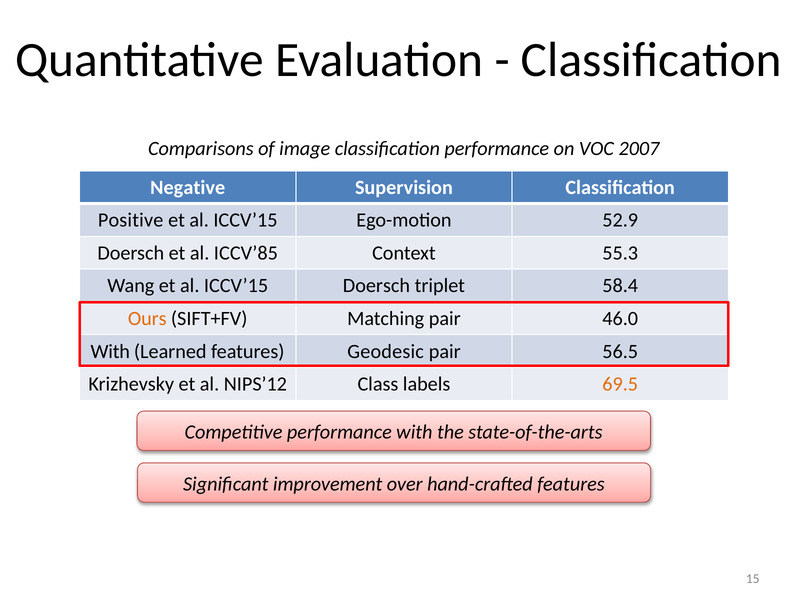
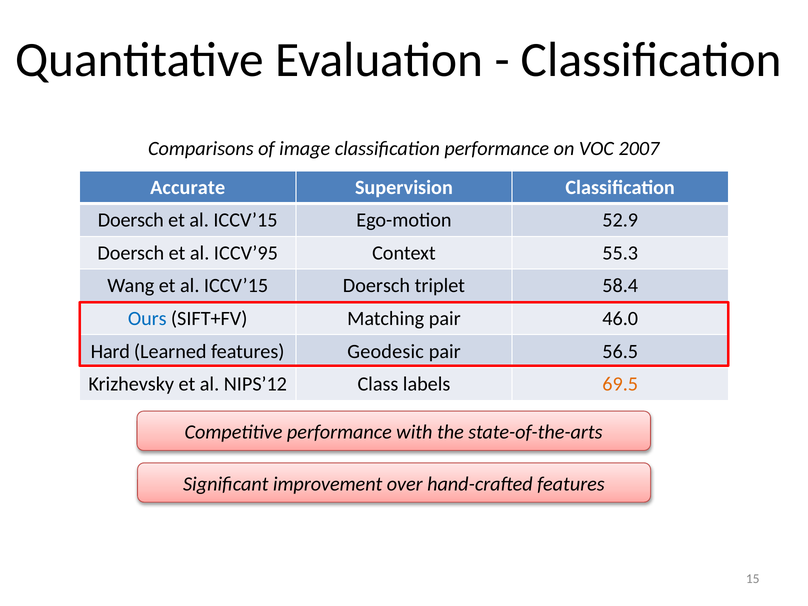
Negative: Negative -> Accurate (188, 188)
Positive: Positive -> Doersch (131, 220)
ICCV’85: ICCV’85 -> ICCV’95 (246, 253)
Ours colour: orange -> blue (147, 319)
With: With -> Hard (110, 351)
